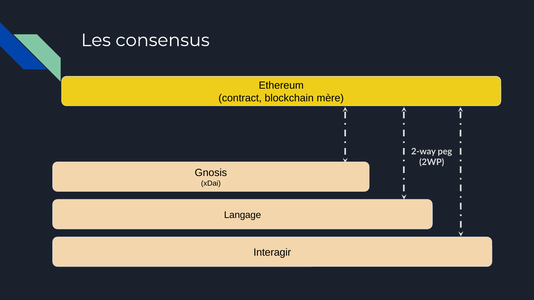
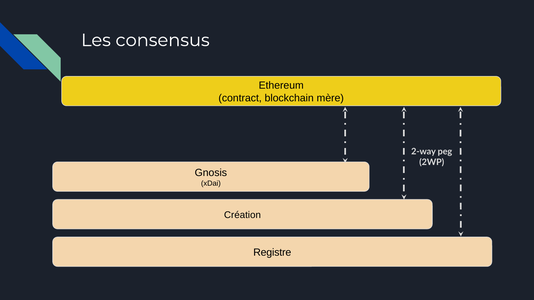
Langage: Langage -> Création (242, 215)
Interagir: Interagir -> Registre (272, 253)
